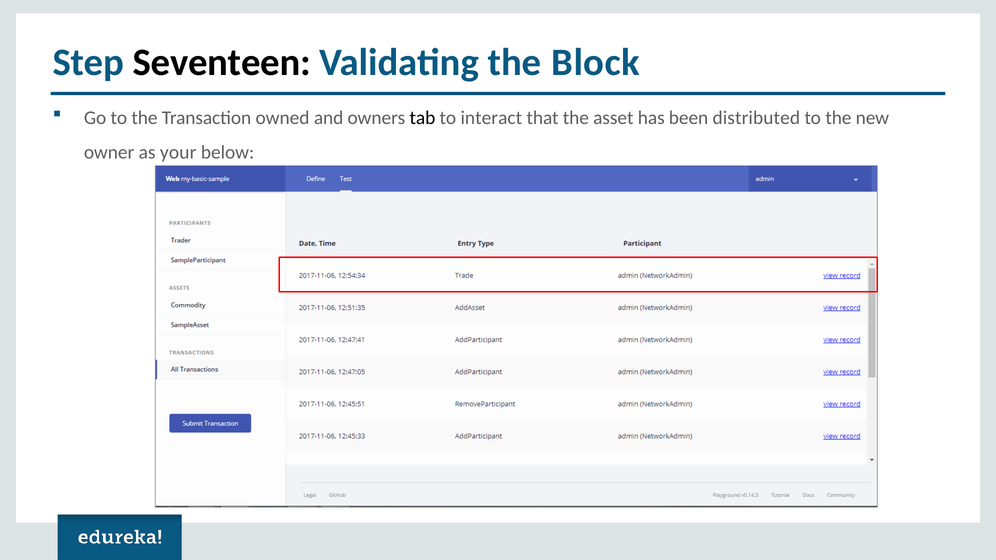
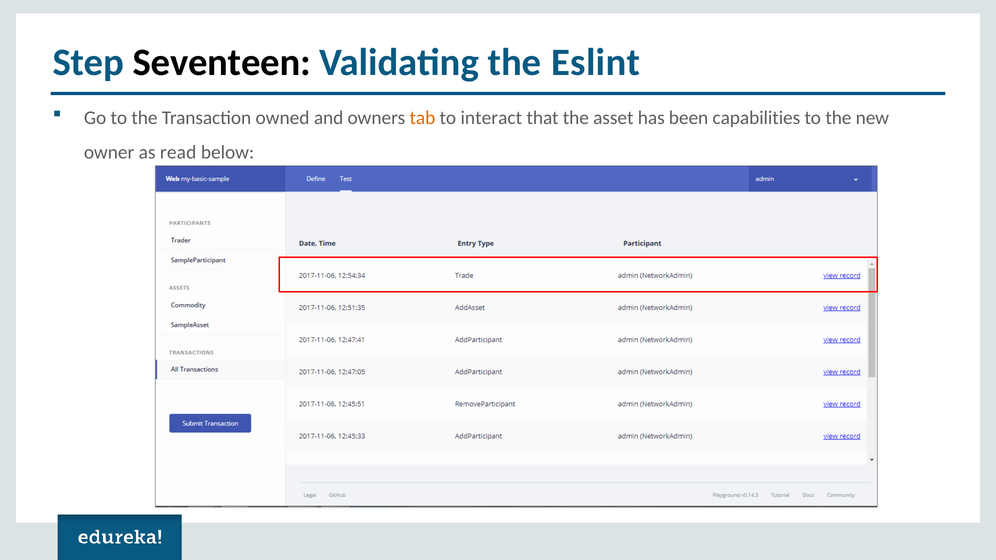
Block: Block -> Eslint (596, 63)
tab colour: black -> orange (422, 118)
distributed: distributed -> capabilities (756, 118)
your: your -> read (178, 153)
